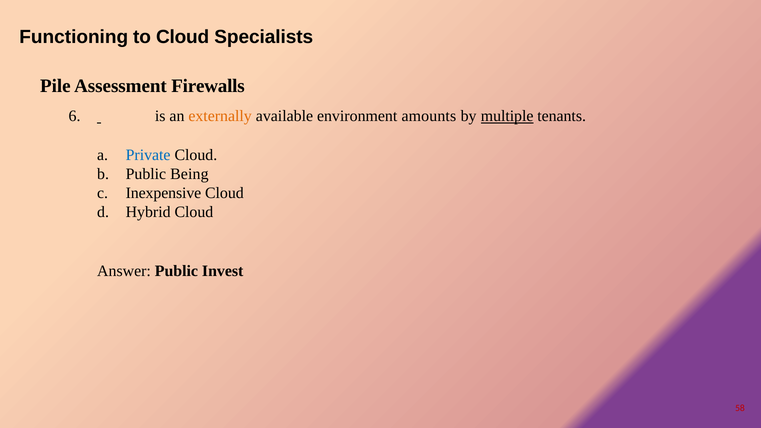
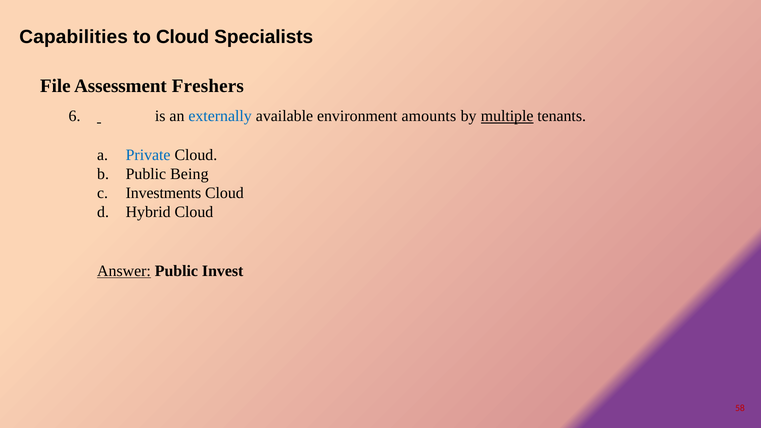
Functioning: Functioning -> Capabilities (74, 37)
Pile: Pile -> File (55, 86)
Firewalls: Firewalls -> Freshers (208, 86)
externally colour: orange -> blue (220, 116)
Inexpensive: Inexpensive -> Investments (163, 193)
Answer underline: none -> present (124, 271)
